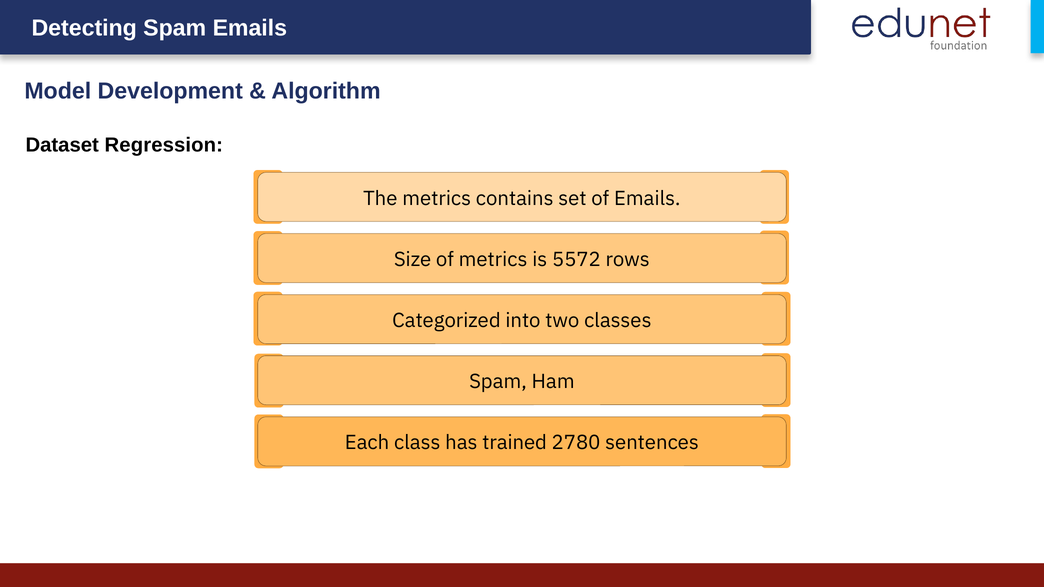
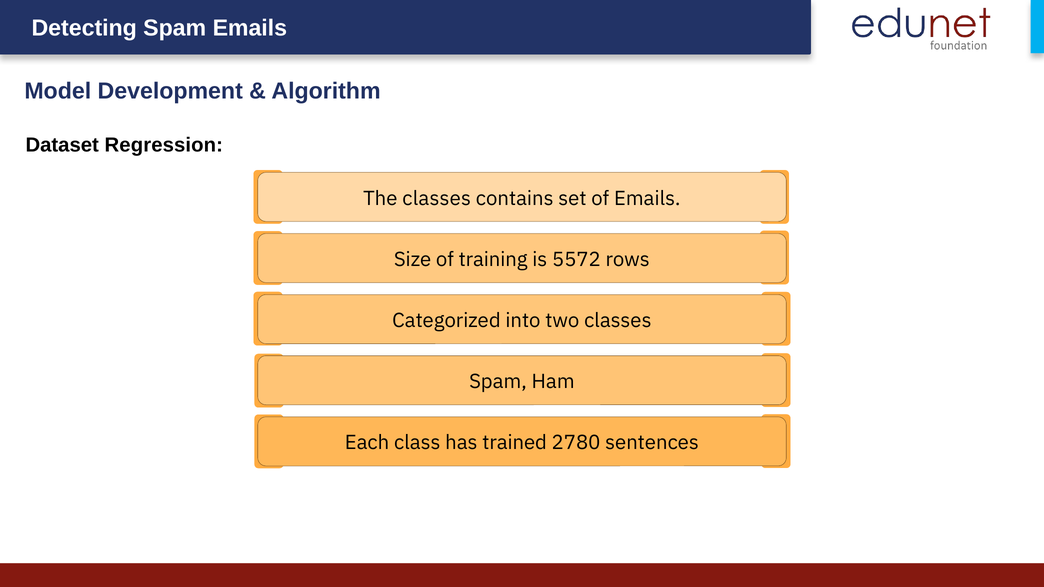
The metrics: metrics -> classes (437, 198)
of metrics: metrics -> training (493, 260)
